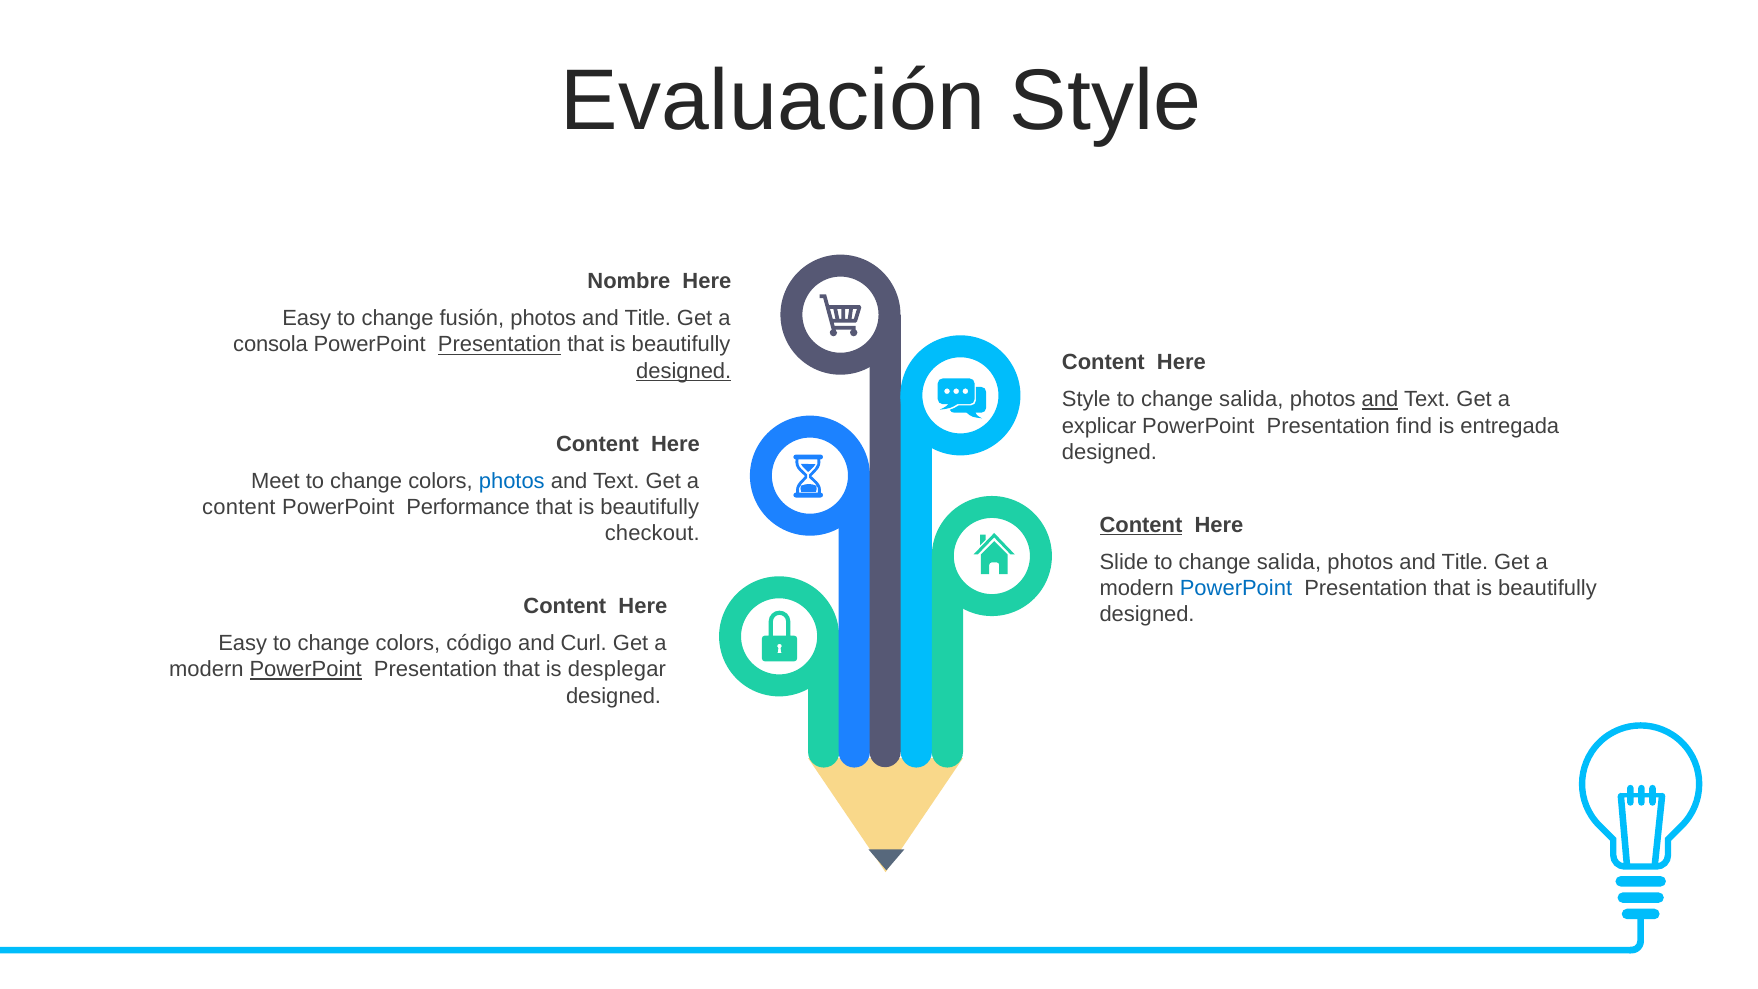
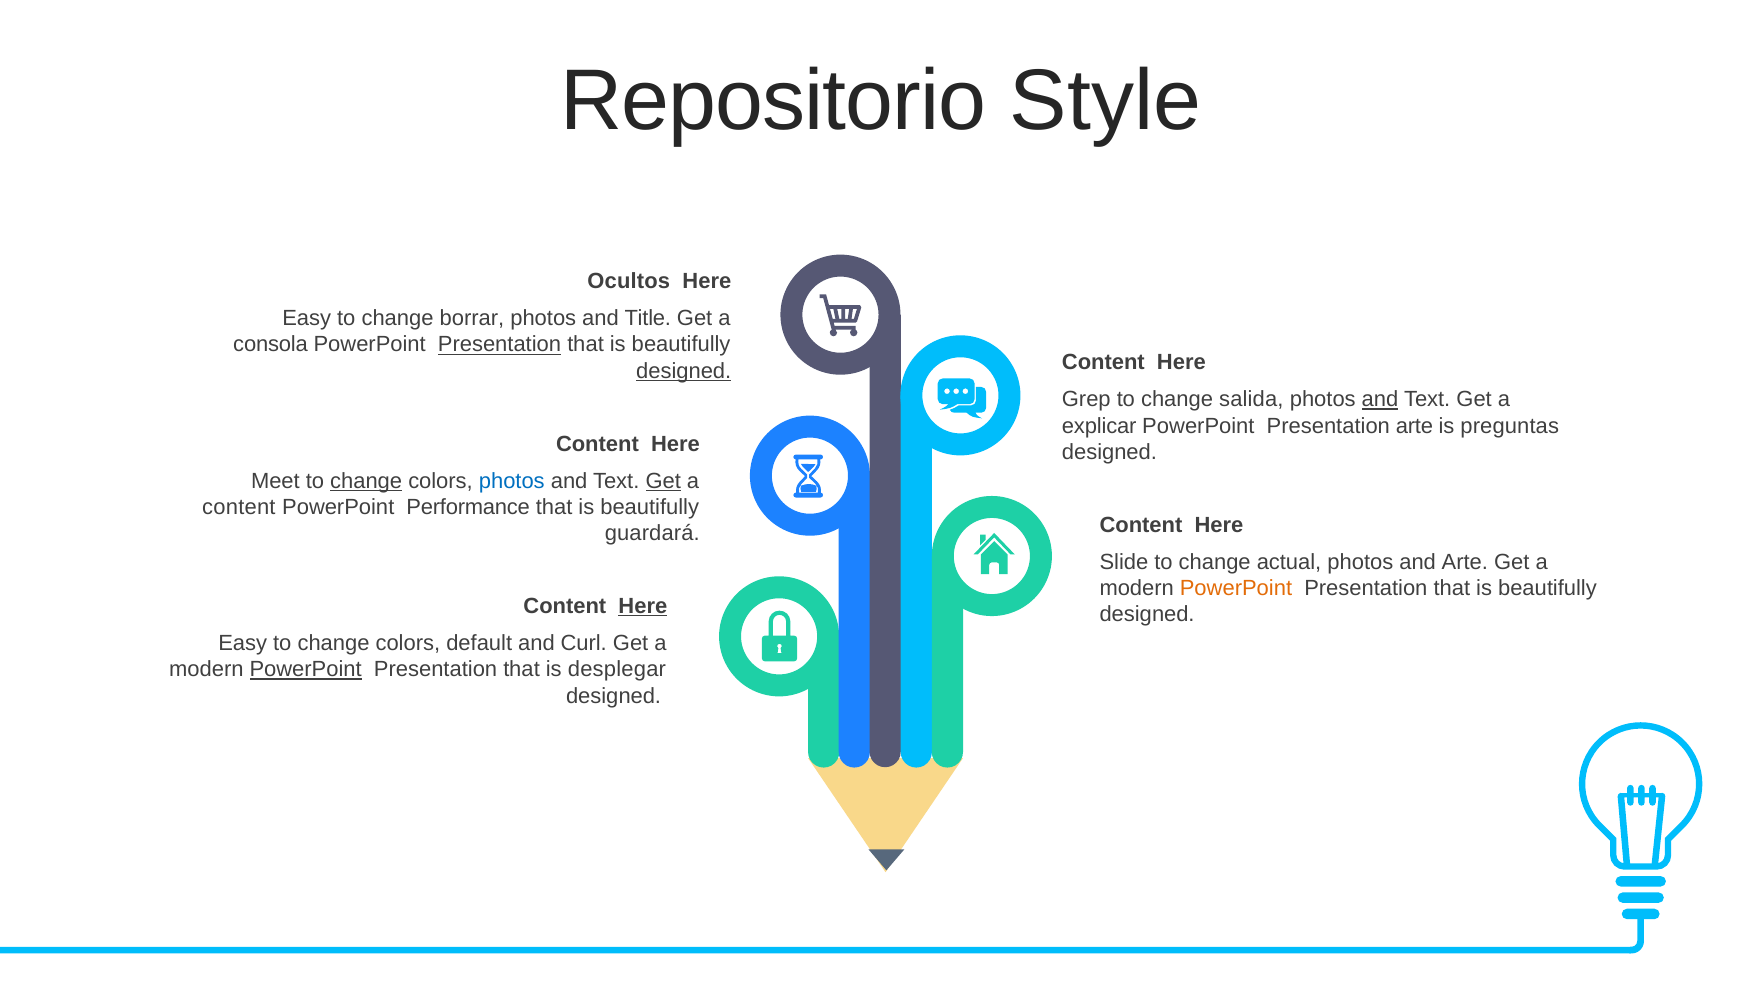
Evaluación: Evaluación -> Repositorio (774, 101)
Nombre: Nombre -> Ocultos (629, 281)
fusión: fusión -> borrar (472, 318)
Style: Style -> Grep (1086, 400)
Presentation find: find -> arte (1414, 426)
entregada: entregada -> preguntas (1510, 426)
change underline: none -> present (366, 481)
Get underline: none -> present (663, 481)
Content underline: present -> none (1141, 525)
checkout: checkout -> guardará (652, 533)
salida: salida -> actual (1289, 562)
Title: Title -> Arte (1465, 562)
PowerPoint colour: blue -> orange (1236, 588)
Here underline: none -> present (643, 606)
código: código -> default (479, 643)
